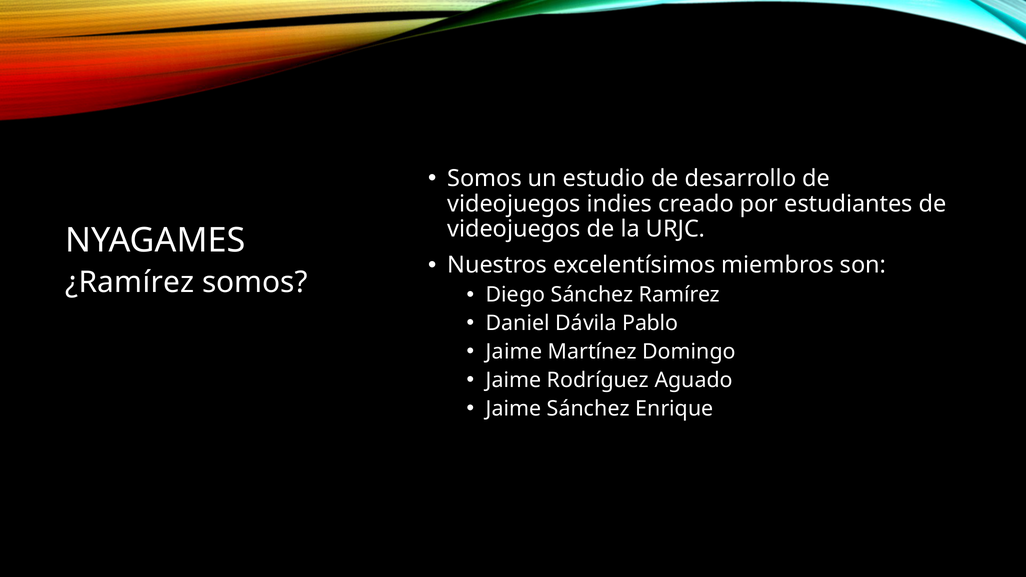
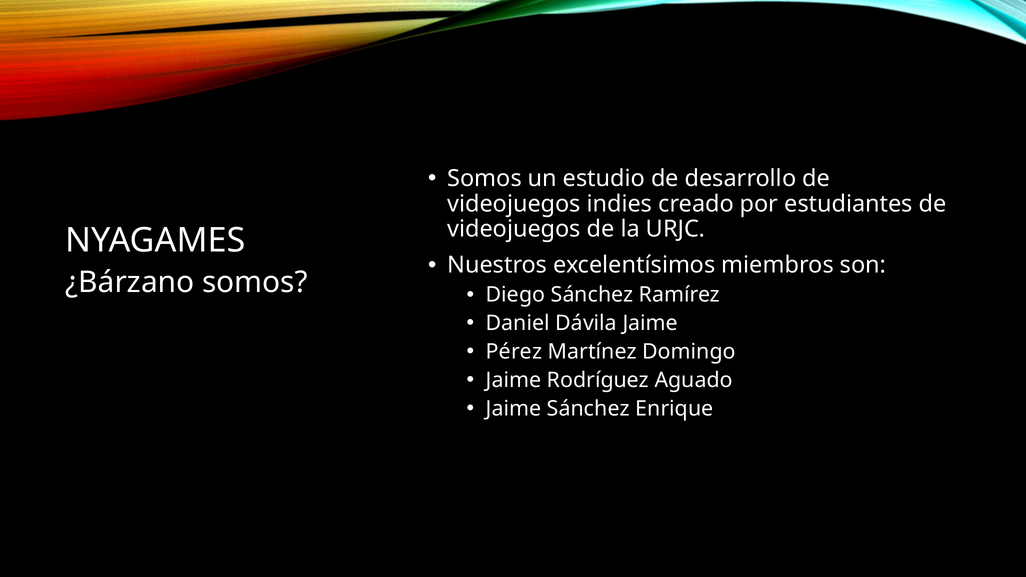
¿Ramírez: ¿Ramírez -> ¿Bárzano (130, 283)
Dávila Pablo: Pablo -> Jaime (650, 323)
Jaime: Jaime -> Pérez (514, 352)
